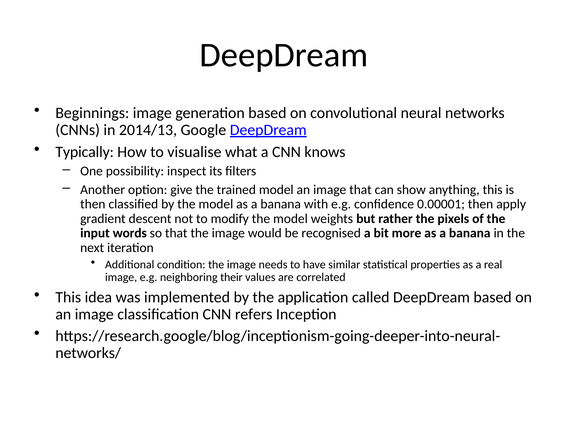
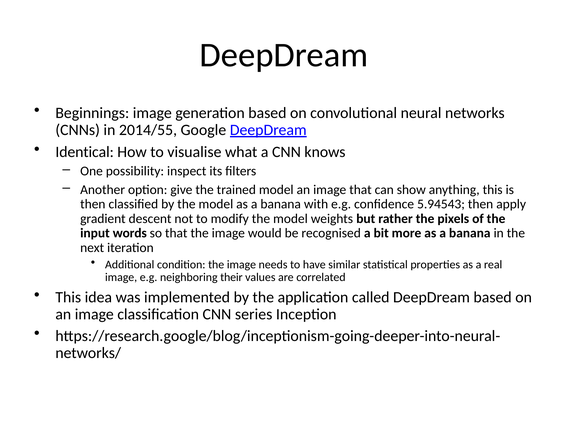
2014/13: 2014/13 -> 2014/55 (148, 130)
Typically: Typically -> Identical (85, 152)
0.00001: 0.00001 -> 5.94543 (441, 204)
refers: refers -> series (254, 314)
